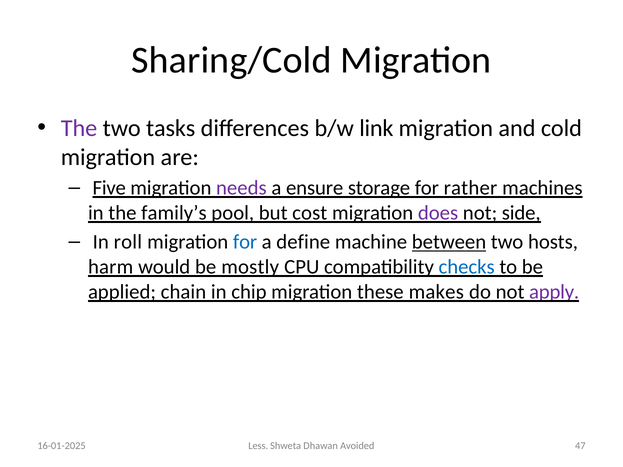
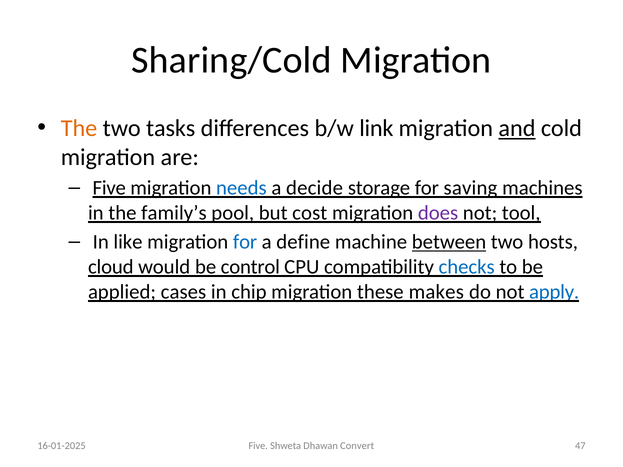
The colour: purple -> orange (79, 128)
and underline: none -> present (517, 128)
needs colour: purple -> blue (241, 188)
ensure: ensure -> decide (314, 188)
rather: rather -> saving (470, 188)
side: side -> tool (521, 213)
roll: roll -> like (128, 242)
harm: harm -> cloud (111, 267)
mostly: mostly -> control (250, 267)
chain: chain -> cases (183, 292)
apply colour: purple -> blue (554, 292)
16-01-2025 Less: Less -> Five (258, 446)
Avoided: Avoided -> Convert (357, 446)
